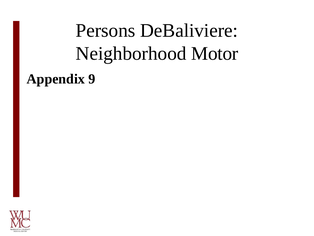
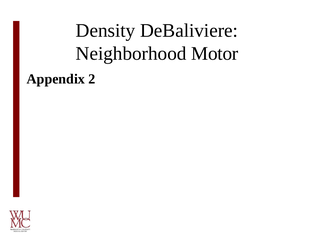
Persons: Persons -> Density (105, 30)
9: 9 -> 2 (92, 79)
